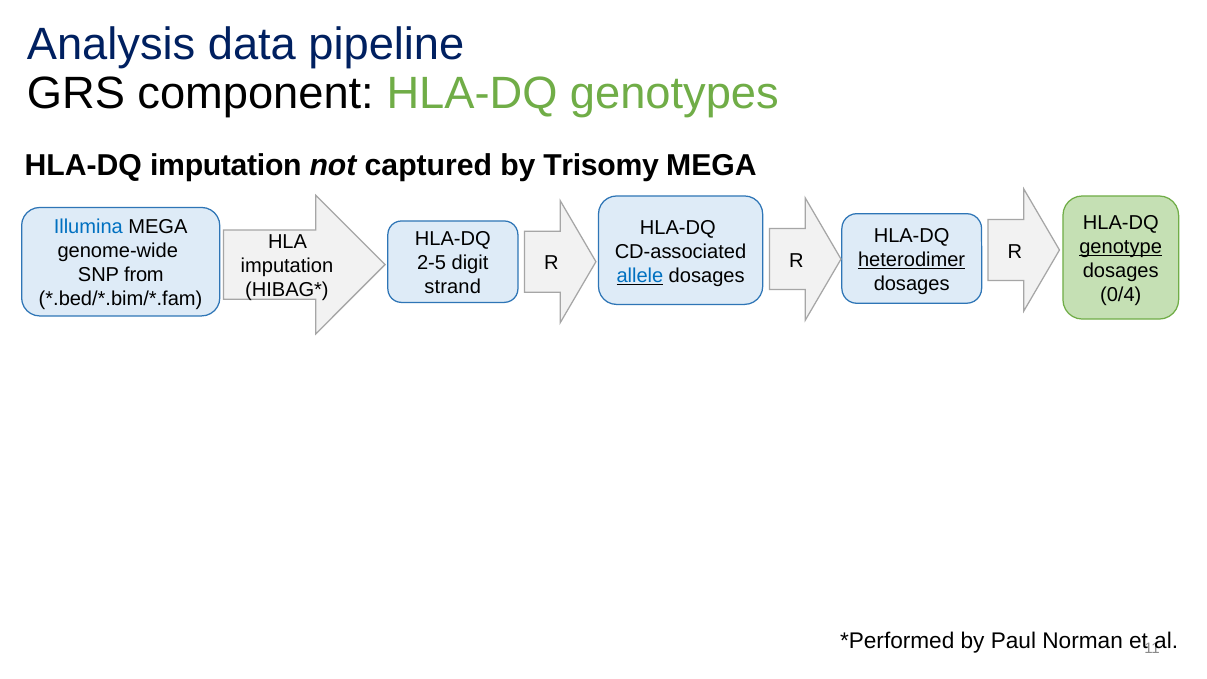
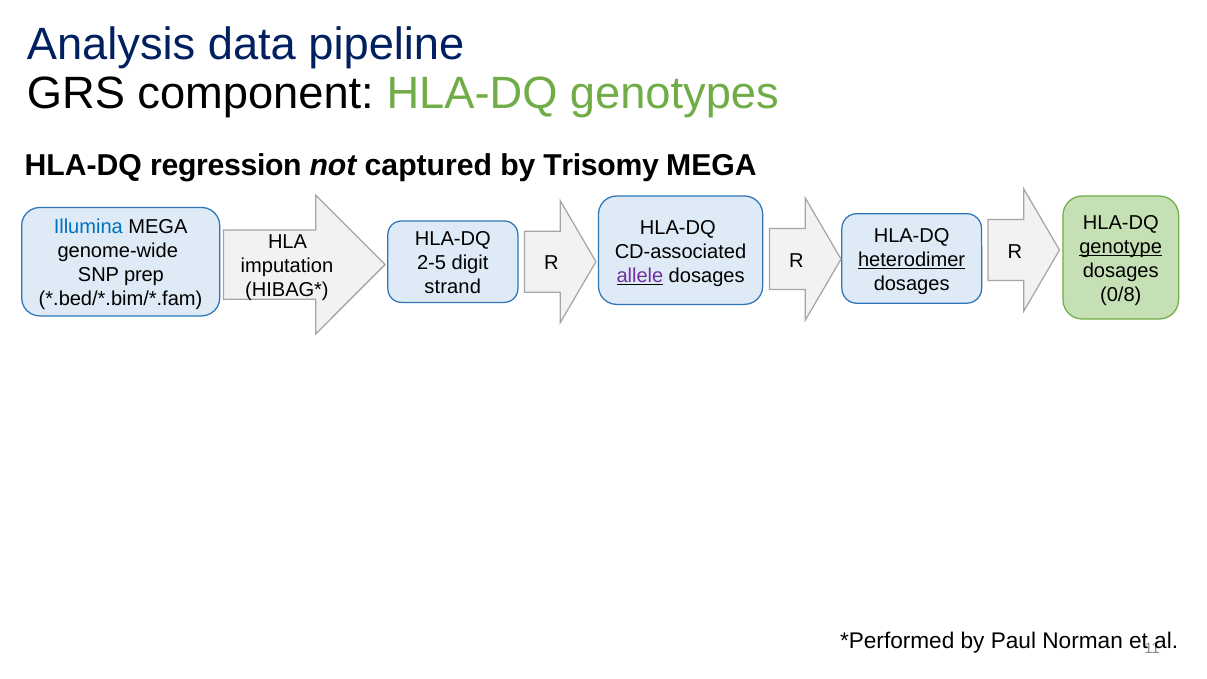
HLA-DQ imputation: imputation -> regression (226, 165)
from: from -> prep (144, 275)
allele colour: blue -> purple (640, 276)
0/4: 0/4 -> 0/8 (1121, 295)
